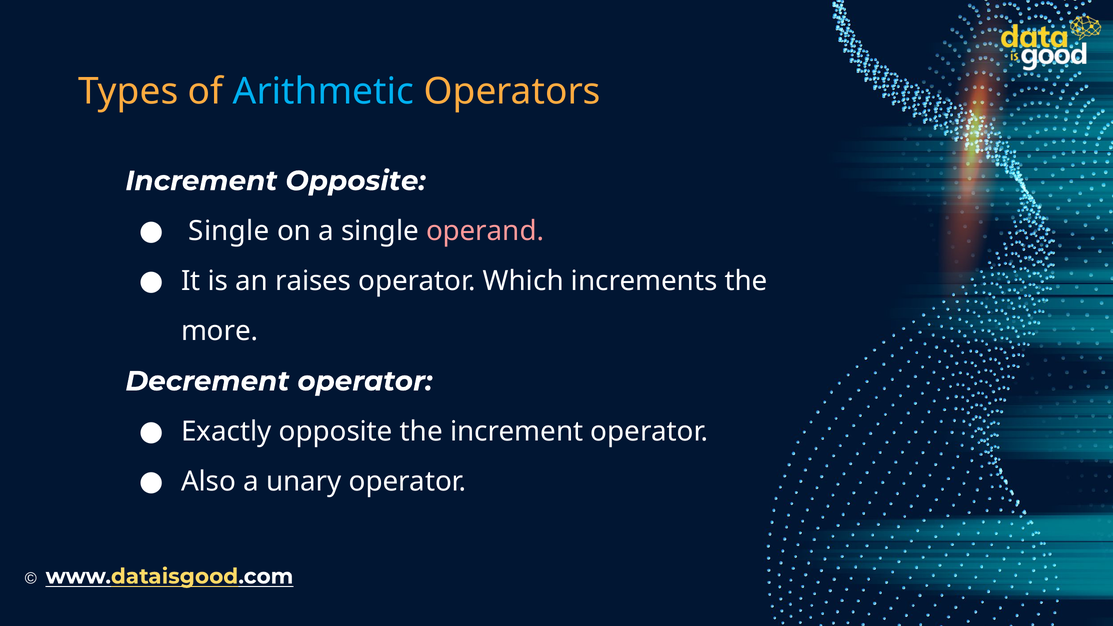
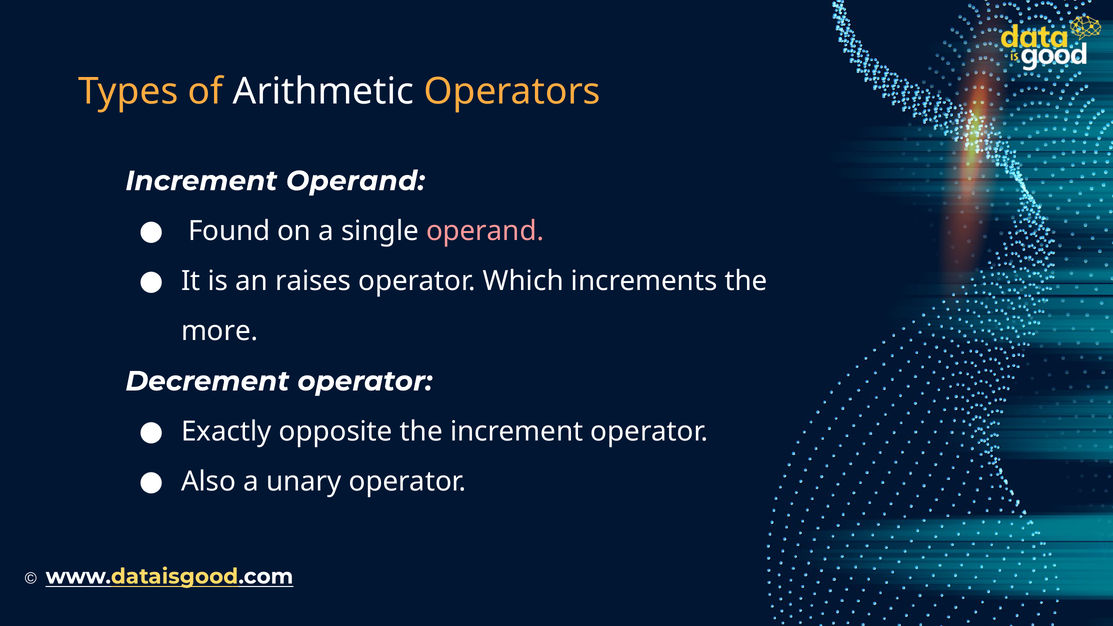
Arithmetic colour: light blue -> white (323, 92)
Increment Opposite: Opposite -> Operand (355, 181)
Single: Single -> Found (229, 231)
